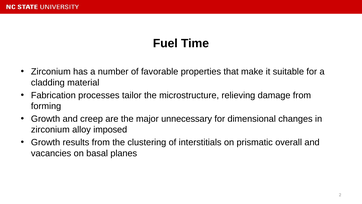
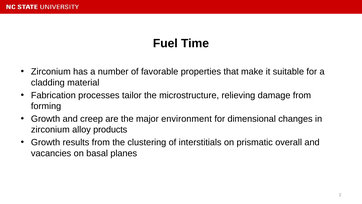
unnecessary: unnecessary -> environment (187, 119)
imposed: imposed -> products (110, 129)
